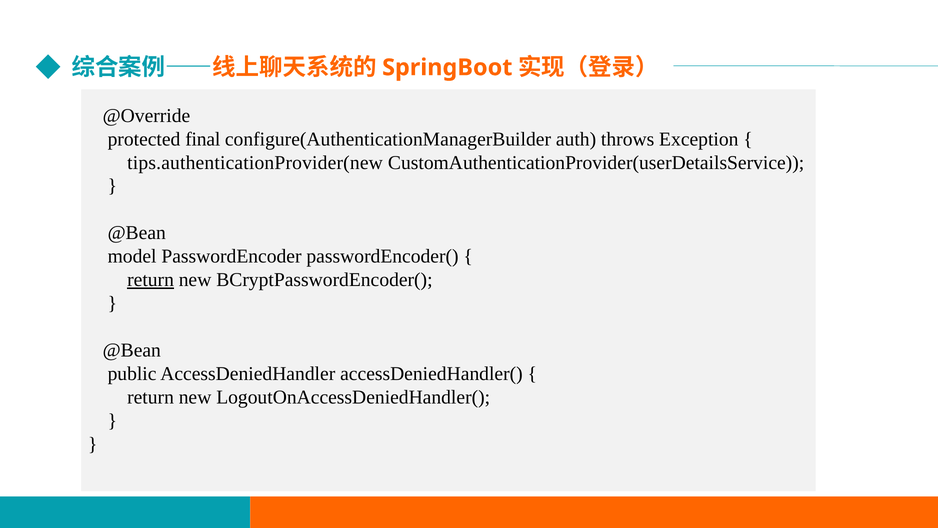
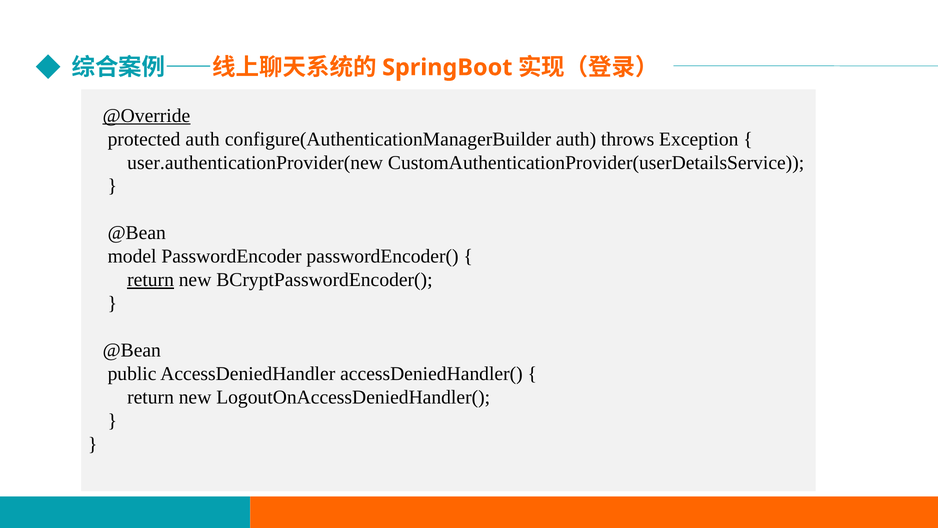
@Override underline: none -> present (146, 116)
protected final: final -> auth (203, 139)
tips.authenticationProvider(new: tips.authenticationProvider(new -> user.authenticationProvider(new (255, 162)
